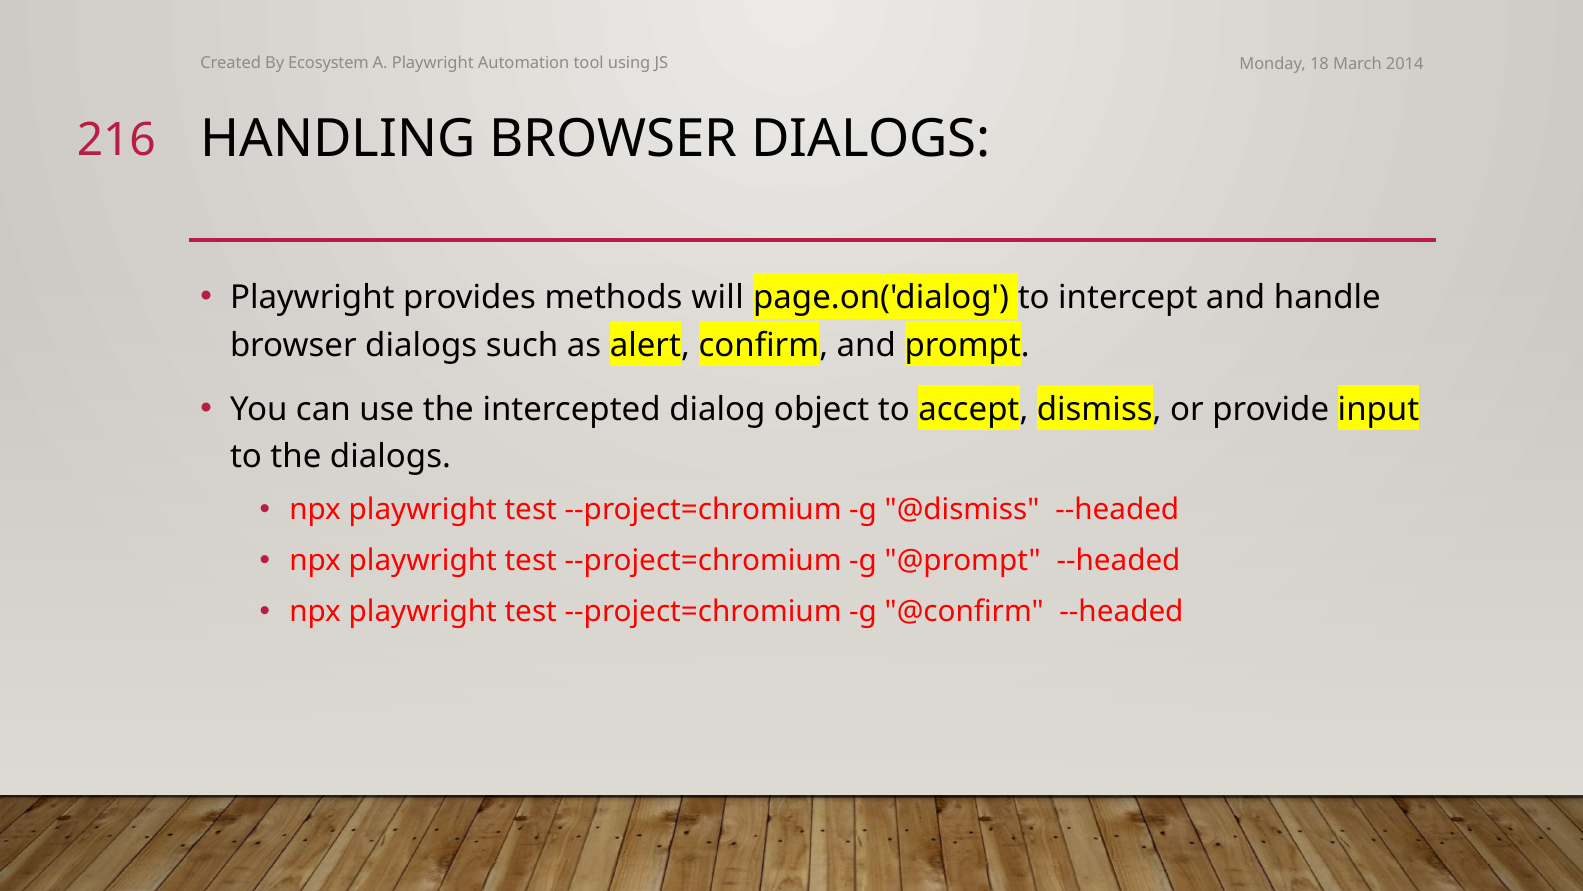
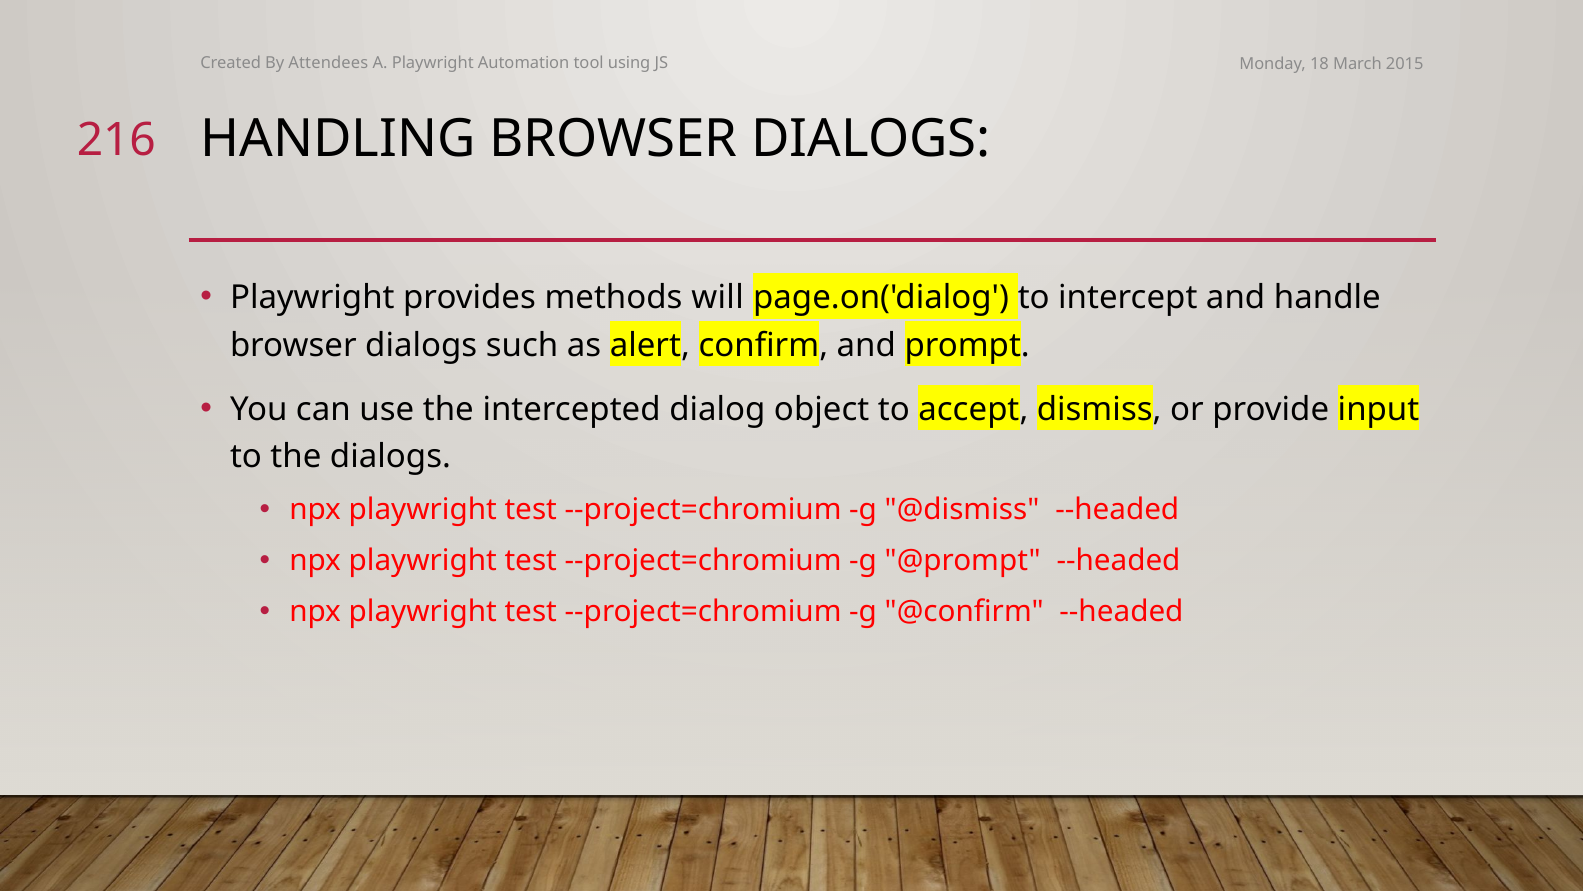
Ecosystem: Ecosystem -> Attendees (328, 63)
2014: 2014 -> 2015 (1405, 64)
